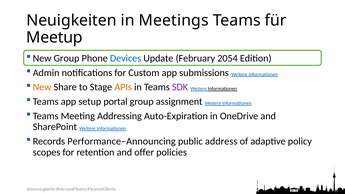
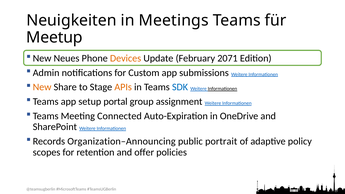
New Group: Group -> Neues (67, 58)
Devices colour: blue -> orange (126, 58)
2054: 2054 -> 2071 (228, 58)
SDK colour: purple -> blue (180, 87)
Addressing: Addressing -> Connected (119, 116)
Performance–Announcing: Performance–Announcing -> Organization–Announcing (121, 141)
address: address -> portrait (221, 141)
